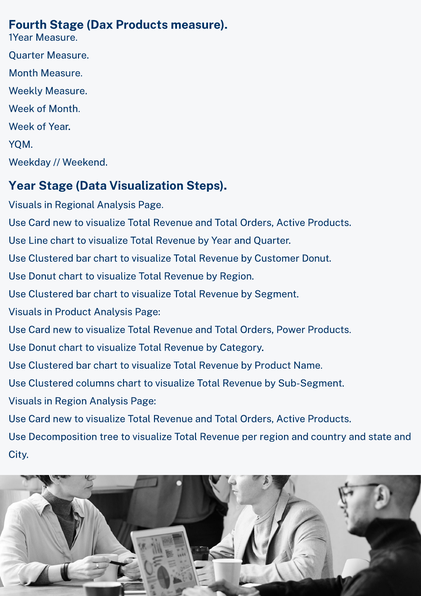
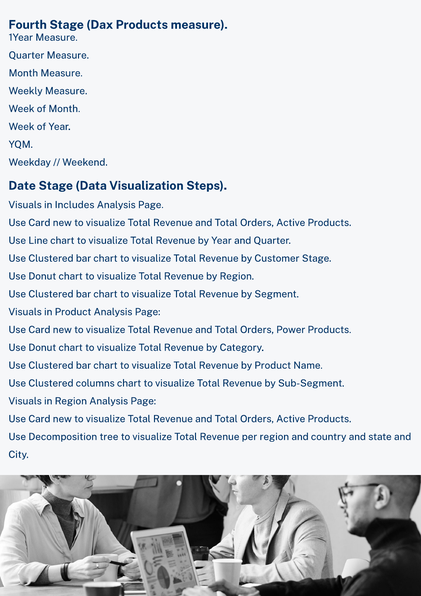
Year: Year -> Date (22, 186)
Regional: Regional -> Includes (75, 205)
Customer Donut: Donut -> Stage (317, 258)
